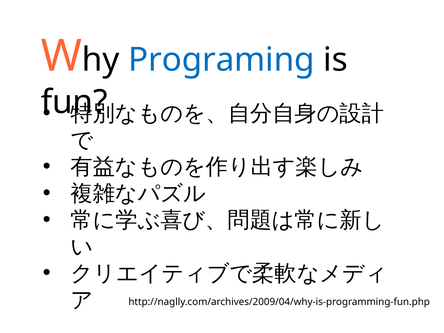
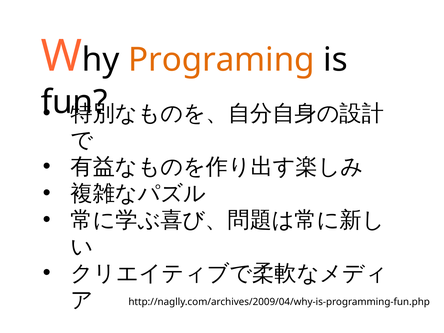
Programing colour: blue -> orange (221, 60)
